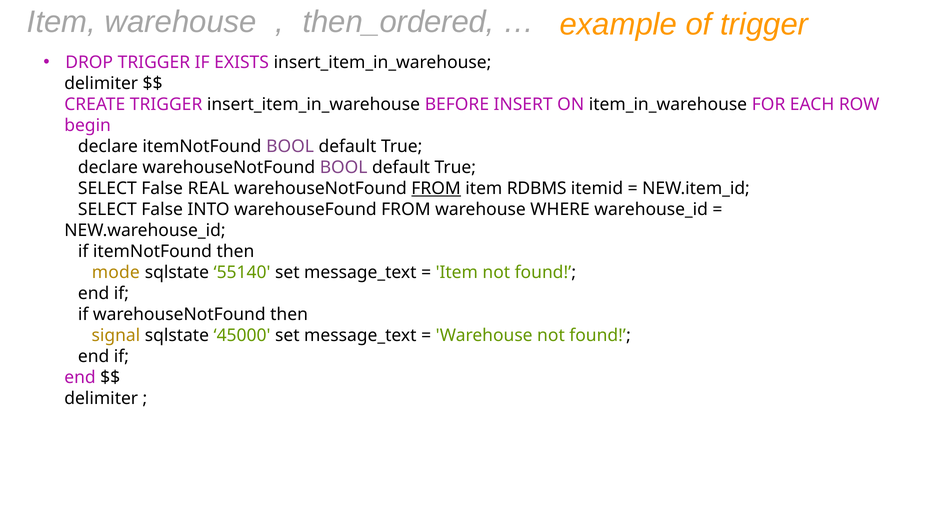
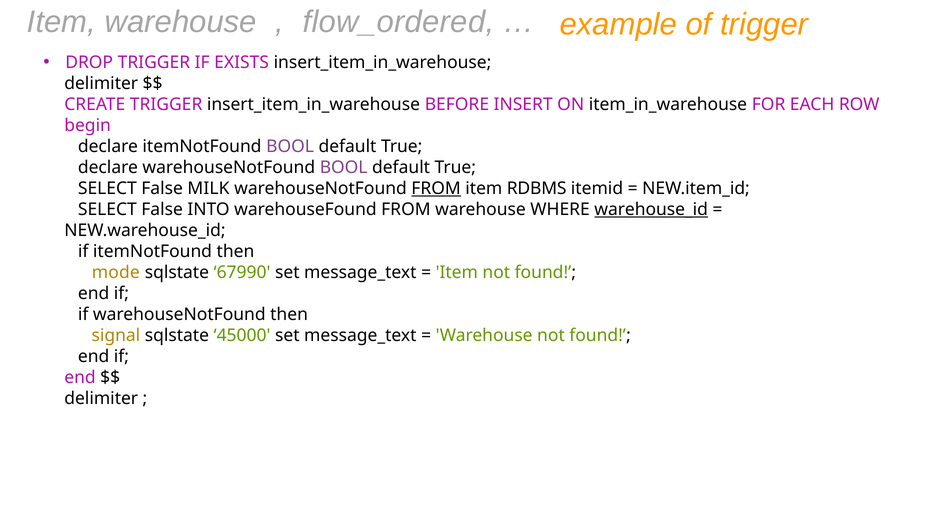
then_ordered: then_ordered -> flow_ordered (398, 22)
REAL: REAL -> MILK (208, 188)
warehouse_id underline: none -> present (651, 209)
55140: 55140 -> 67990 (242, 272)
